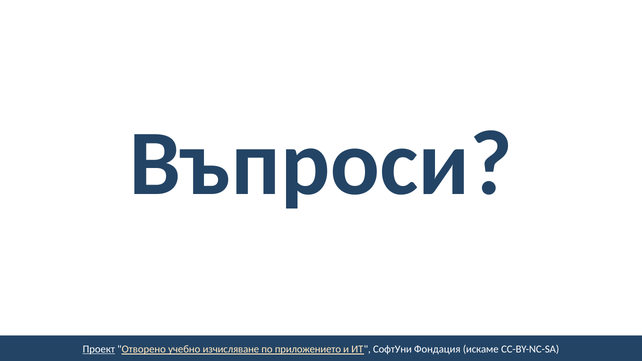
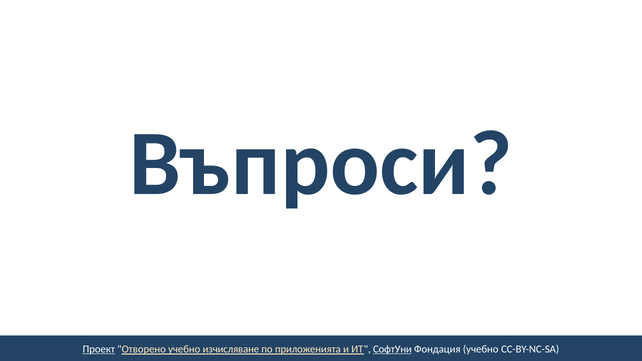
приложението: приложението -> приложенията (308, 349)
СофтУни underline: none -> present (392, 349)
Фондация искаме: искаме -> учебно (481, 349)
